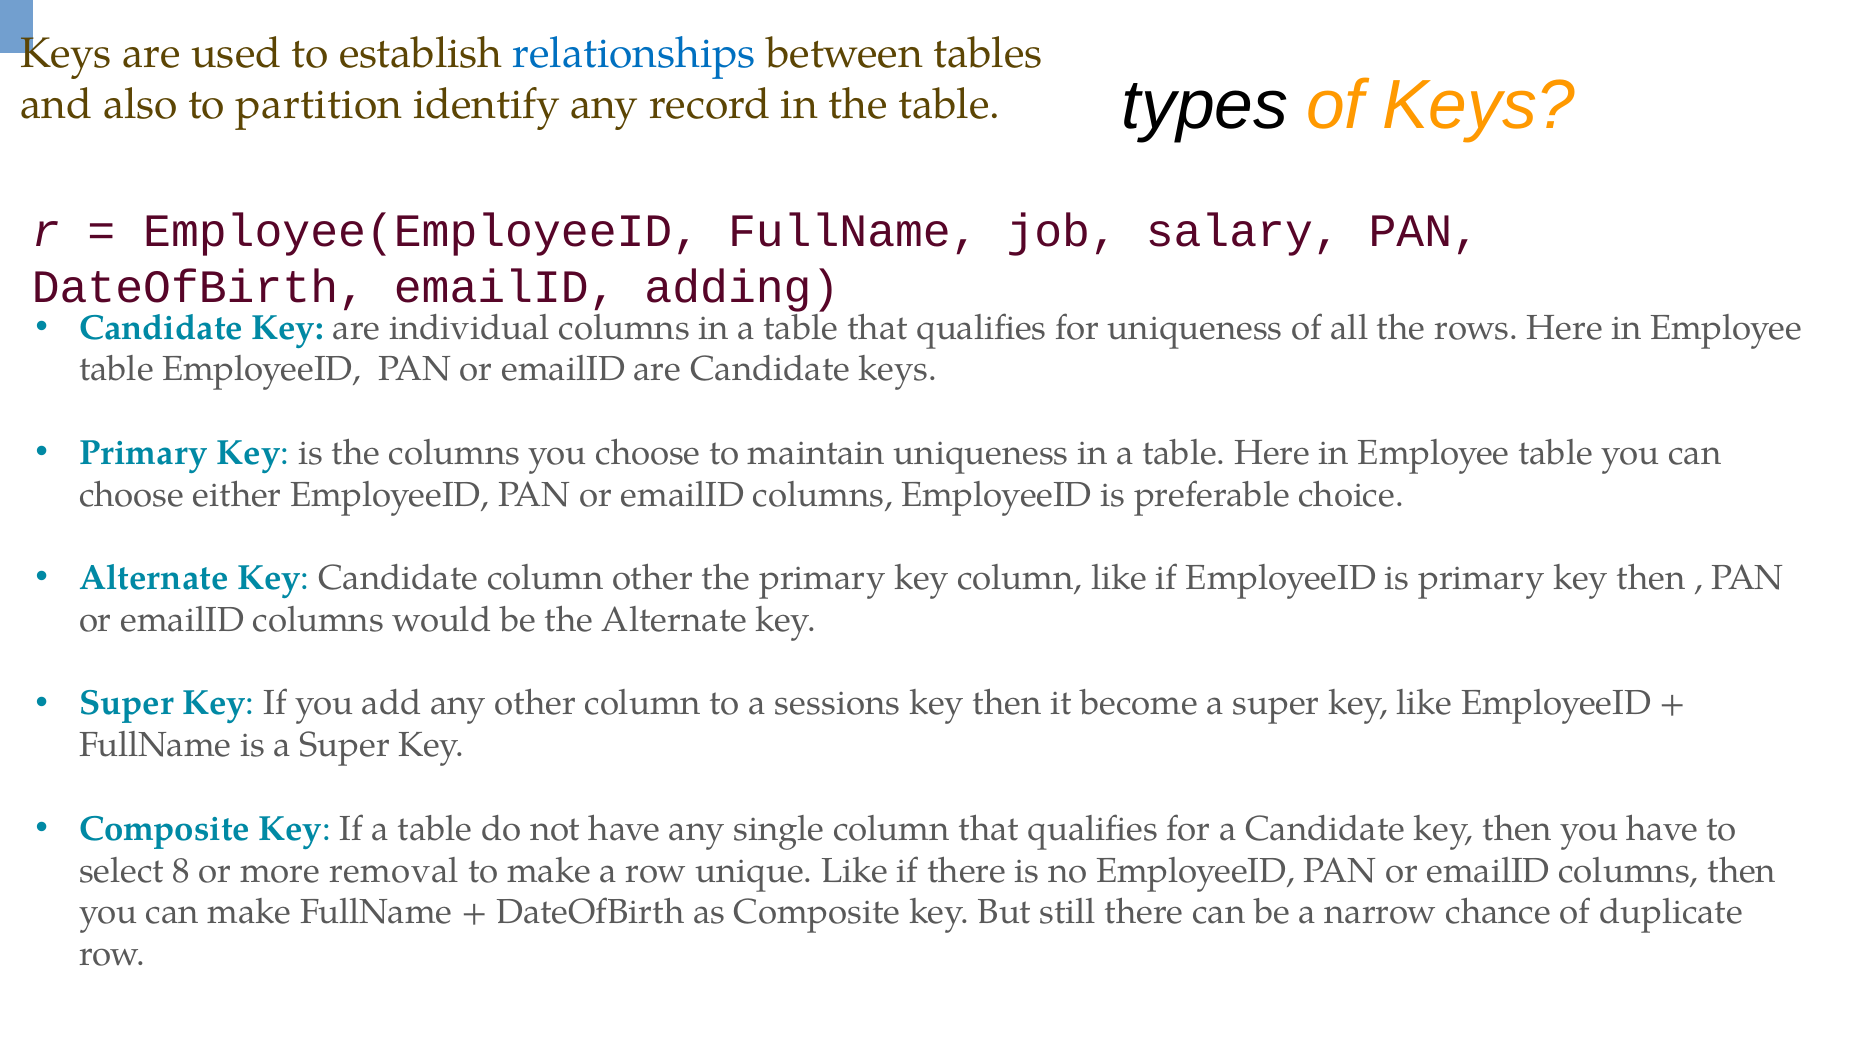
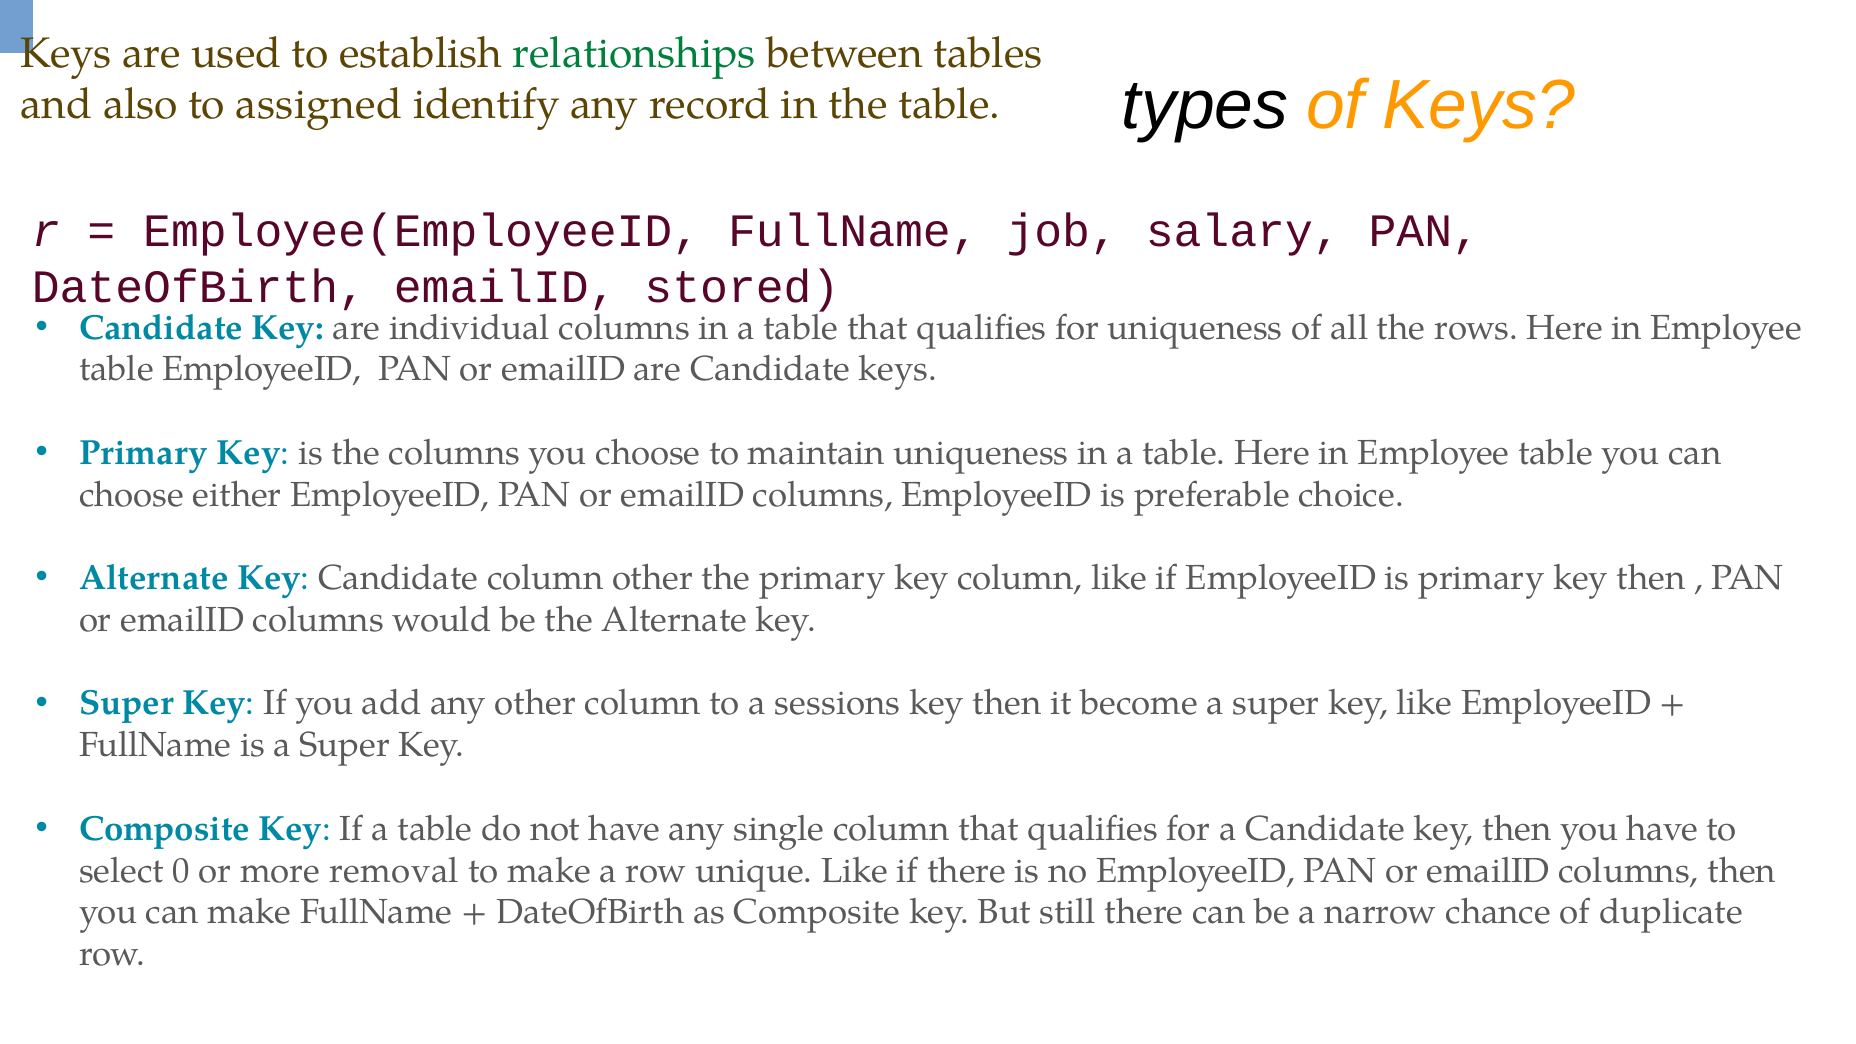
relationships colour: blue -> green (634, 53)
partition: partition -> assigned (319, 104)
adding: adding -> stored (742, 287)
8: 8 -> 0 (181, 871)
